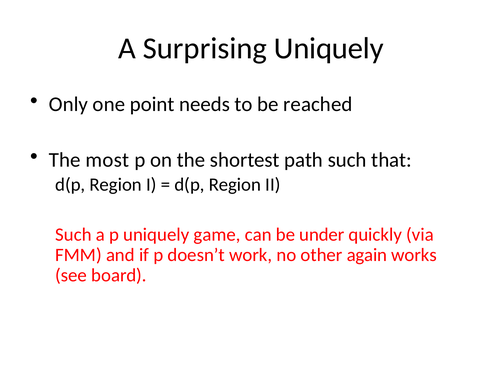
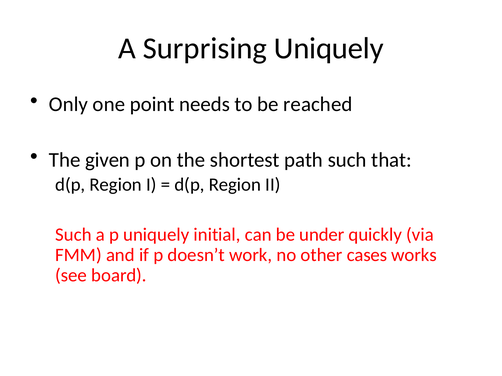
most: most -> given (108, 160)
game: game -> initial (217, 235)
again: again -> cases (367, 255)
